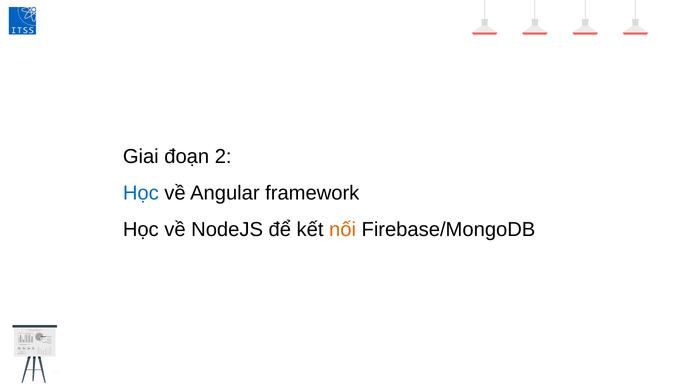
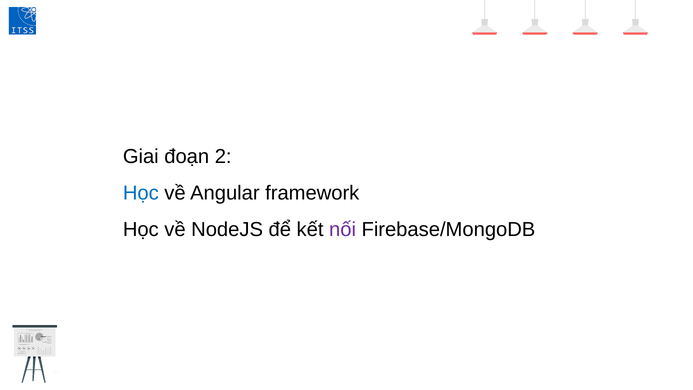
nối colour: orange -> purple (343, 229)
